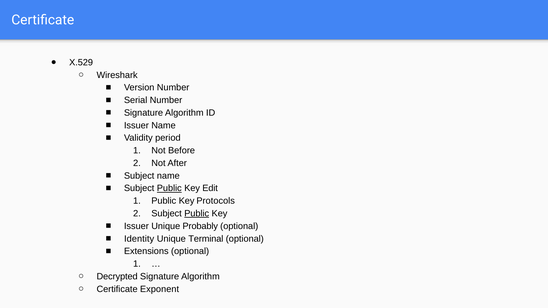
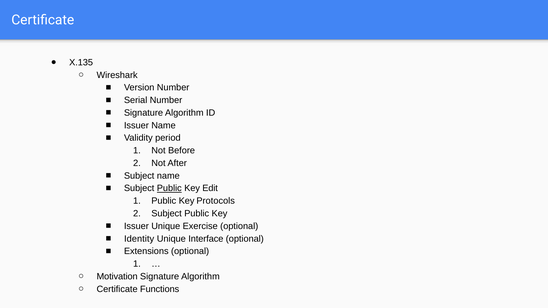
X.529: X.529 -> X.135 (81, 62)
Public underline: present -> none (197, 214)
Probably: Probably -> Exercise (200, 226)
Terminal: Terminal -> Interface (206, 239)
Decrypted: Decrypted -> Motivation (117, 277)
Exponent: Exponent -> Functions (160, 289)
